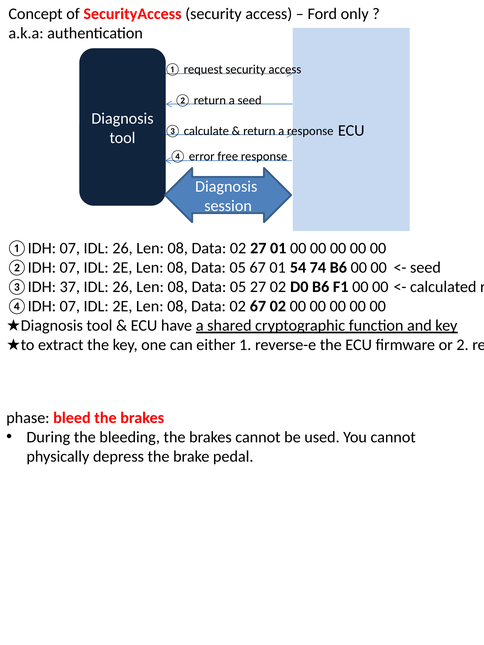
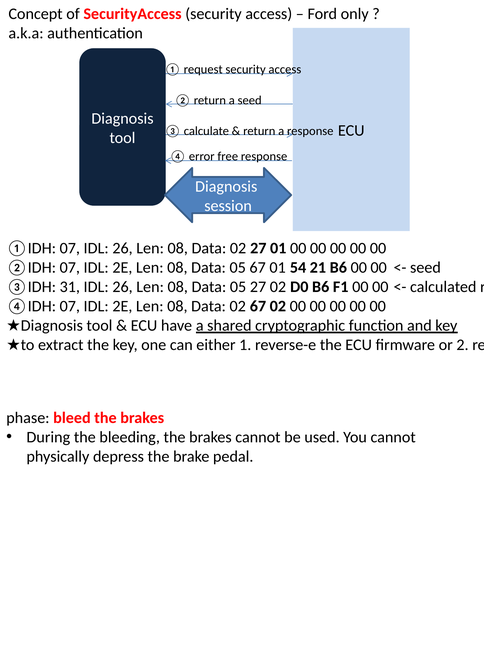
74: 74 -> 21 (318, 268)
37: 37 -> 31 (70, 287)
